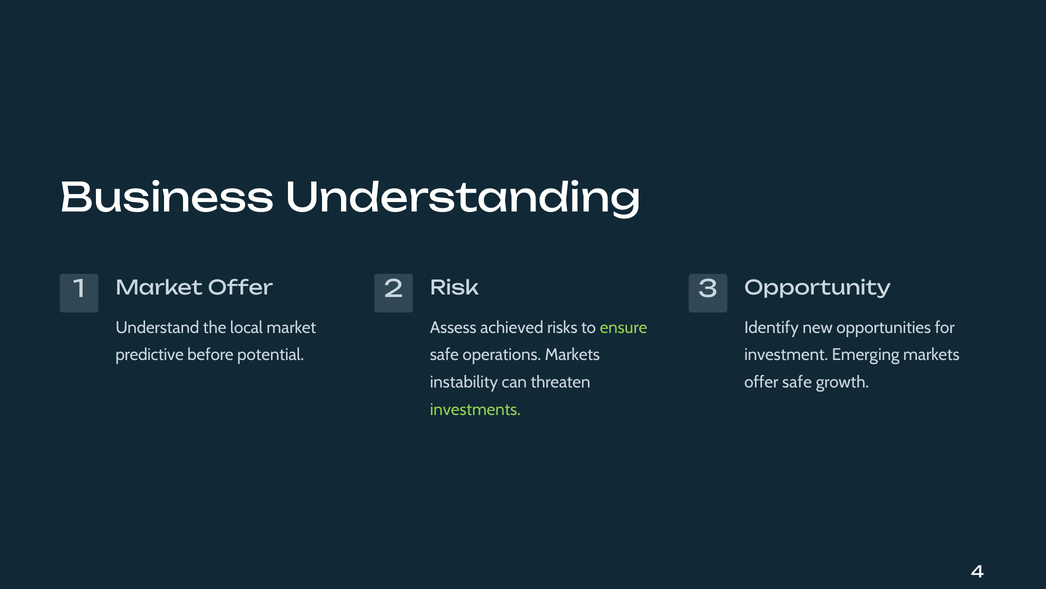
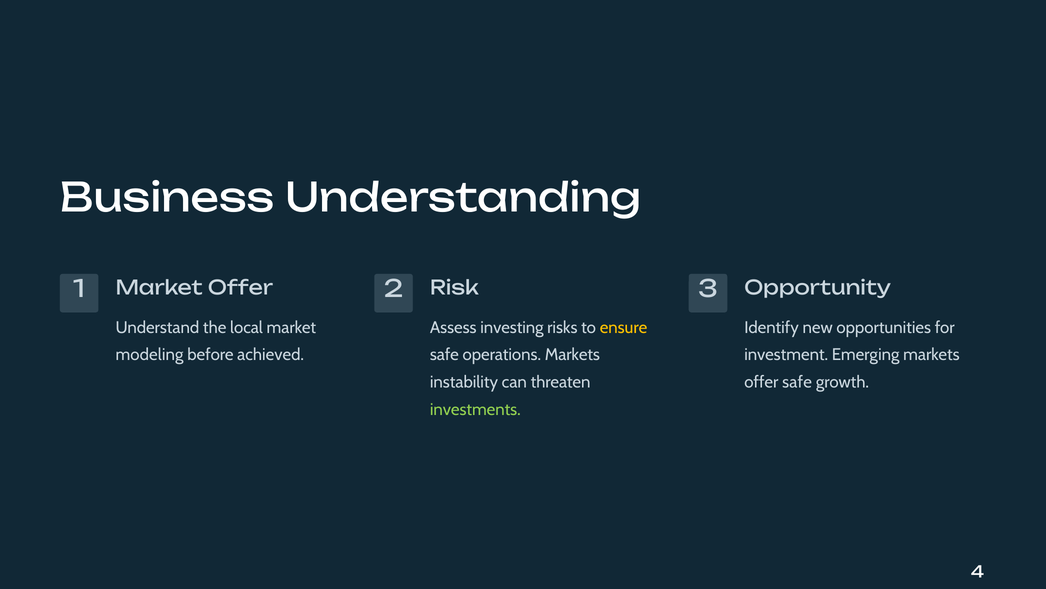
achieved: achieved -> investing (512, 327)
ensure colour: light green -> yellow (624, 327)
predictive: predictive -> modeling (149, 355)
potential: potential -> achieved (271, 355)
